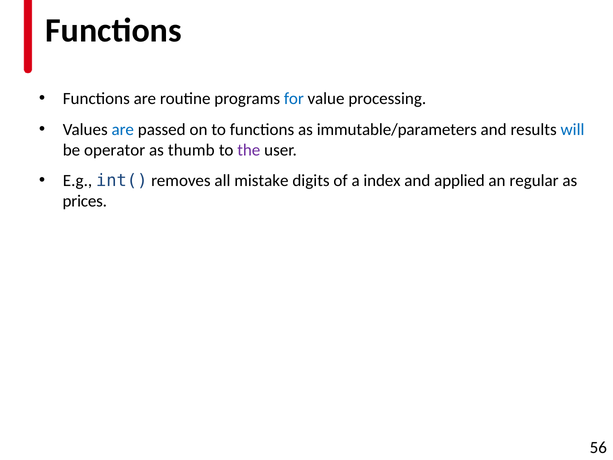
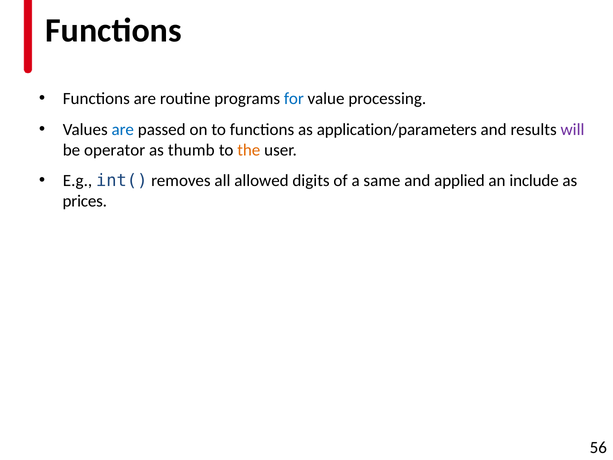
immutable/parameters: immutable/parameters -> application/parameters (397, 129)
will colour: blue -> purple (572, 129)
the colour: purple -> orange (249, 150)
mistake: mistake -> allowed (261, 180)
index: index -> same (382, 180)
regular: regular -> include (534, 180)
